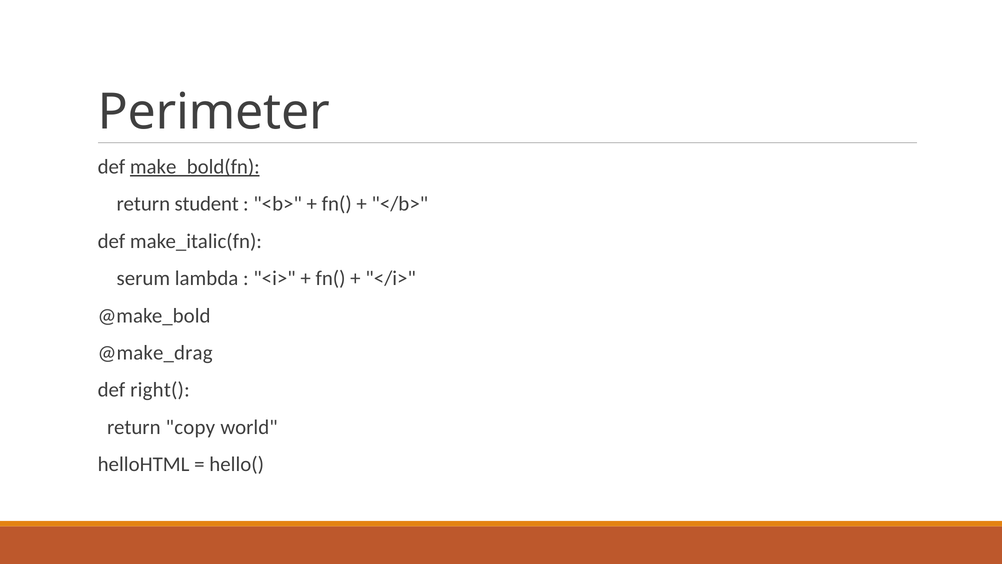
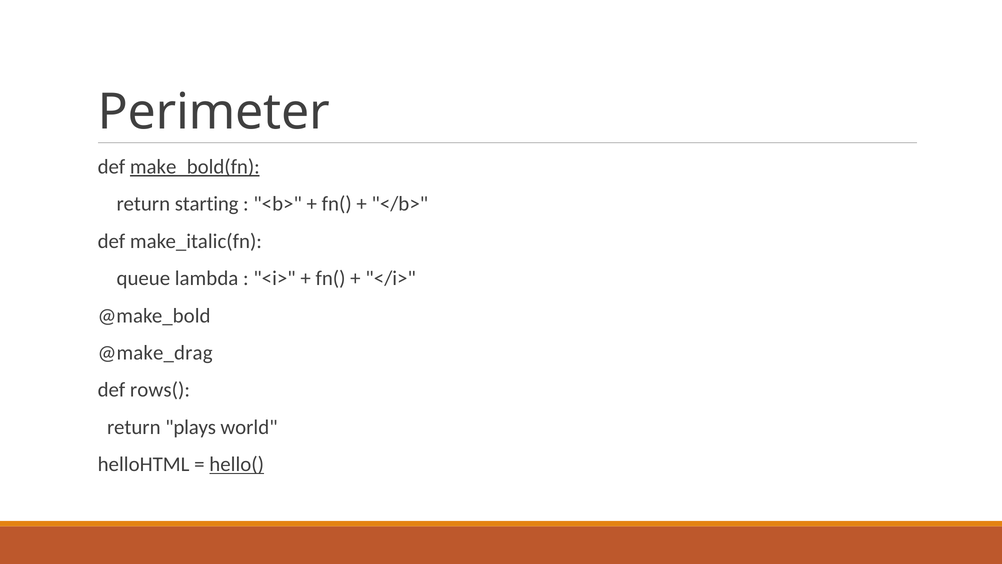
student: student -> starting (207, 204)
serum: serum -> queue (143, 278)
right(: right( -> rows( (160, 390)
copy: copy -> plays (191, 427)
hello( underline: none -> present (237, 464)
